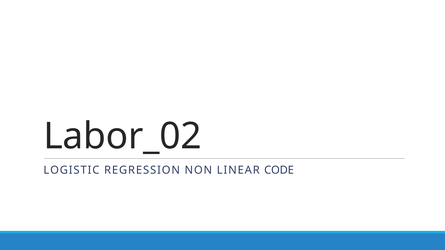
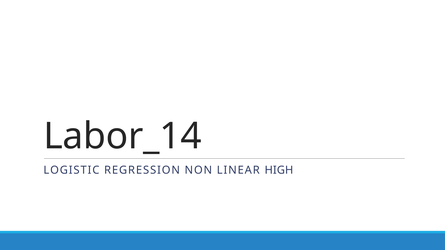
Labor_02: Labor_02 -> Labor_14 (123, 136)
CODE: CODE -> HIGH (279, 170)
